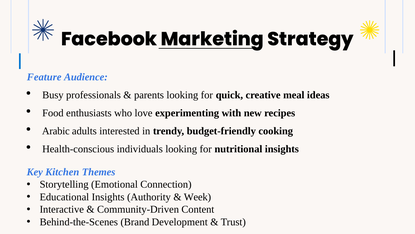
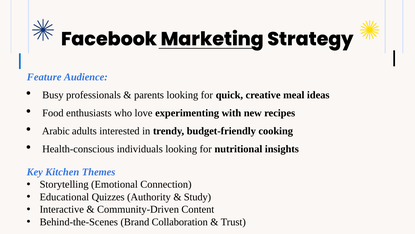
Educational Insights: Insights -> Quizzes (108, 197)
Week: Week -> Study (197, 197)
Development: Development -> Collaboration (180, 221)
